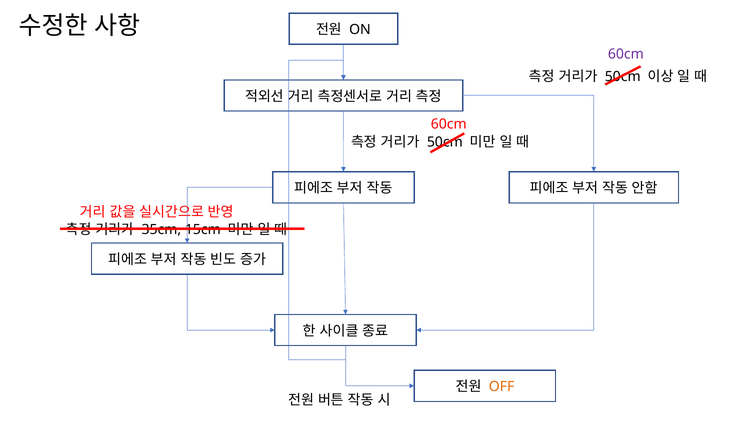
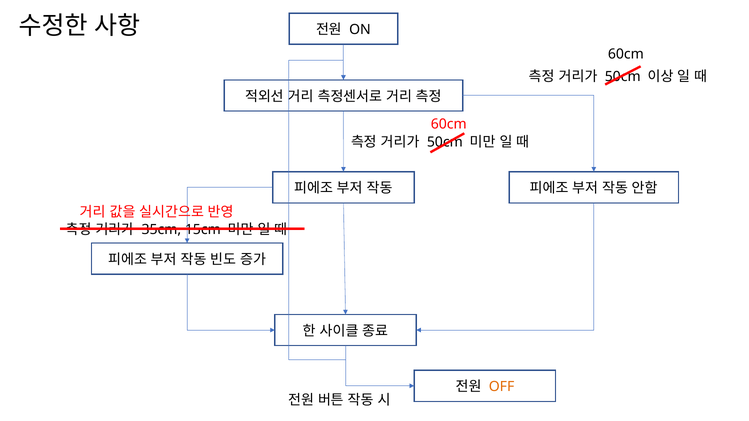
60cm colour: purple -> black (626, 54)
